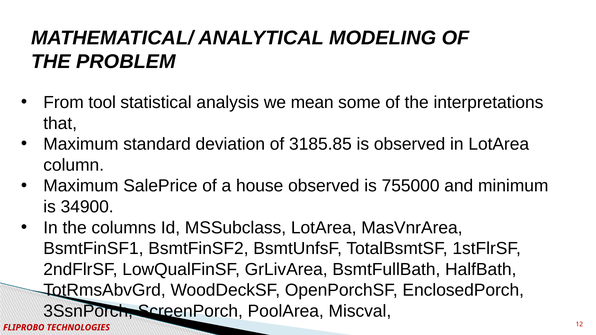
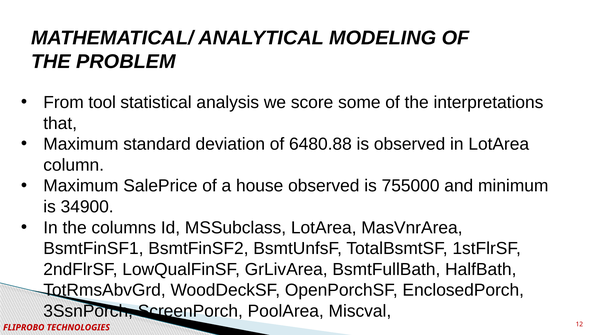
mean: mean -> score (312, 103)
3185.85: 3185.85 -> 6480.88 (320, 144)
